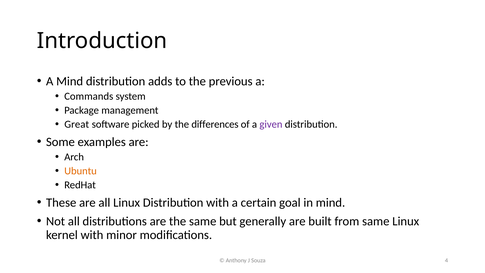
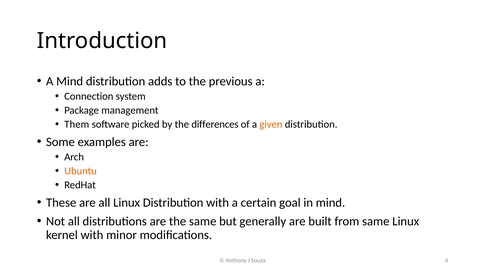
Commands: Commands -> Connection (89, 96)
Great: Great -> Them (77, 124)
given colour: purple -> orange (271, 124)
